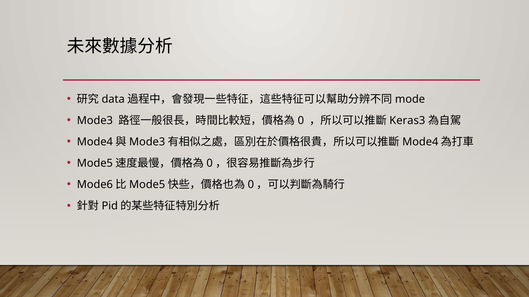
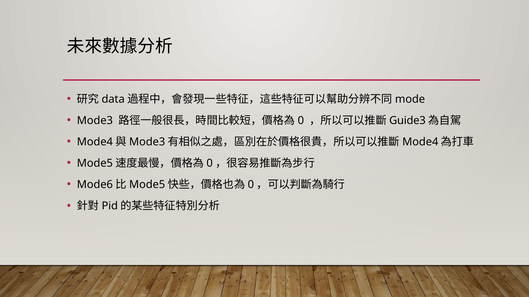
Keras3: Keras3 -> Guide3 (407, 121)
